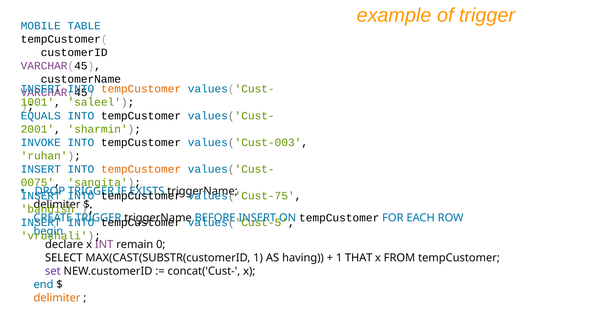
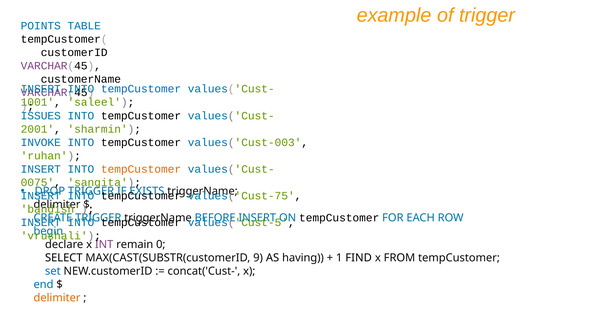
MOBILE: MOBILE -> POINTS (41, 26)
tempCustomer colour: orange -> blue (141, 89)
EQUALS: EQUALS -> ISSUES (41, 116)
MAX(CAST(SUBSTR(customerID 1: 1 -> 9 (258, 258)
THAT: THAT -> FIND (359, 258)
set colour: purple -> blue (53, 271)
